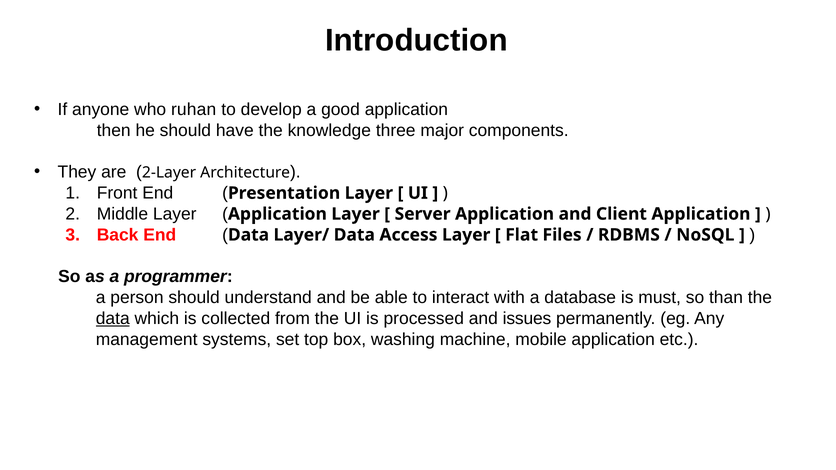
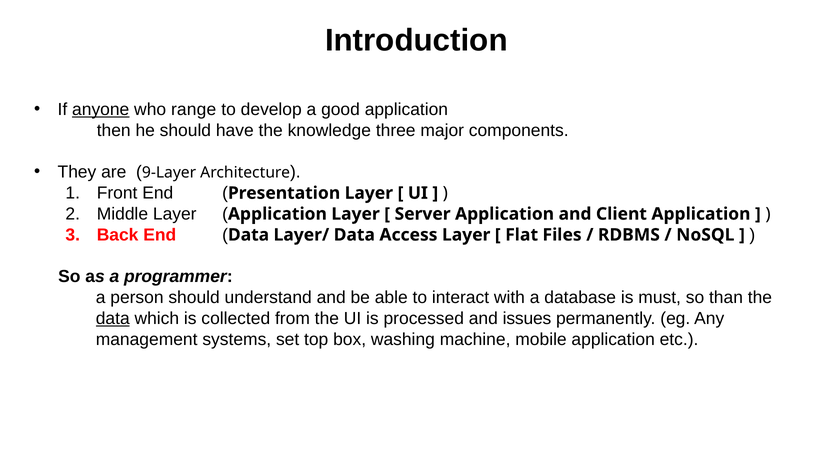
anyone underline: none -> present (101, 110)
ruhan: ruhan -> range (194, 110)
2-Layer: 2-Layer -> 9-Layer (169, 173)
